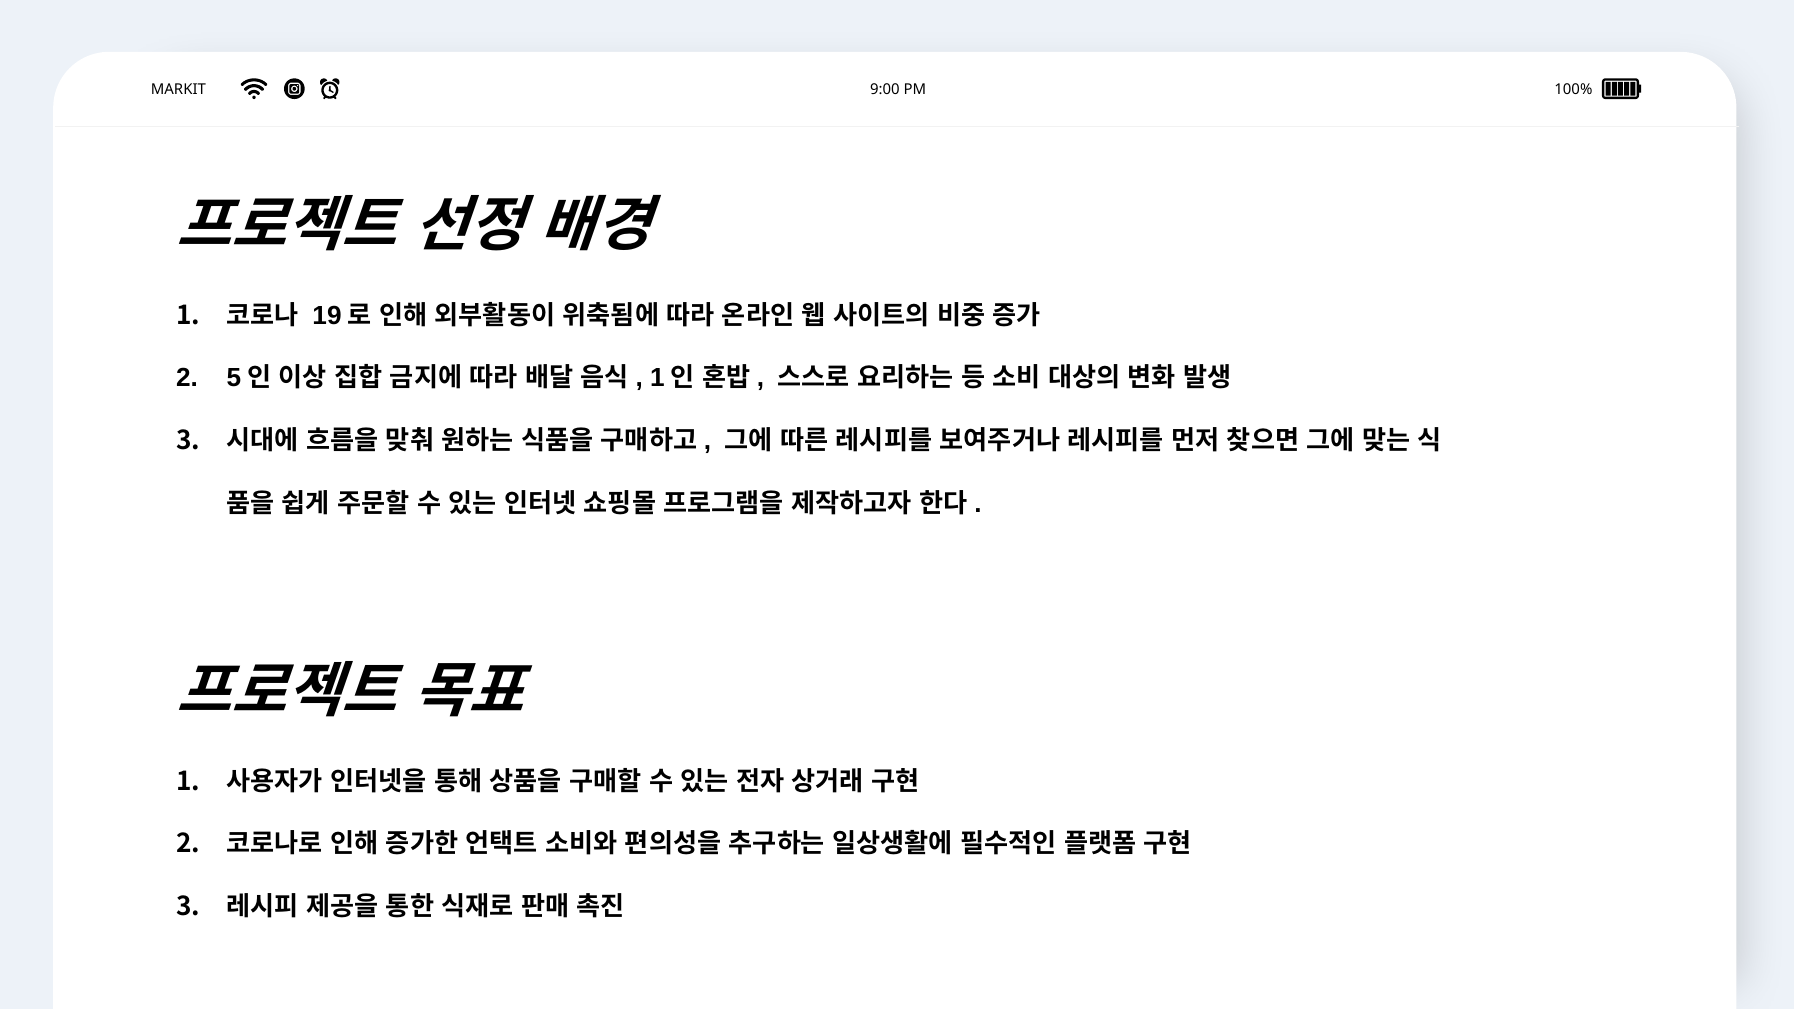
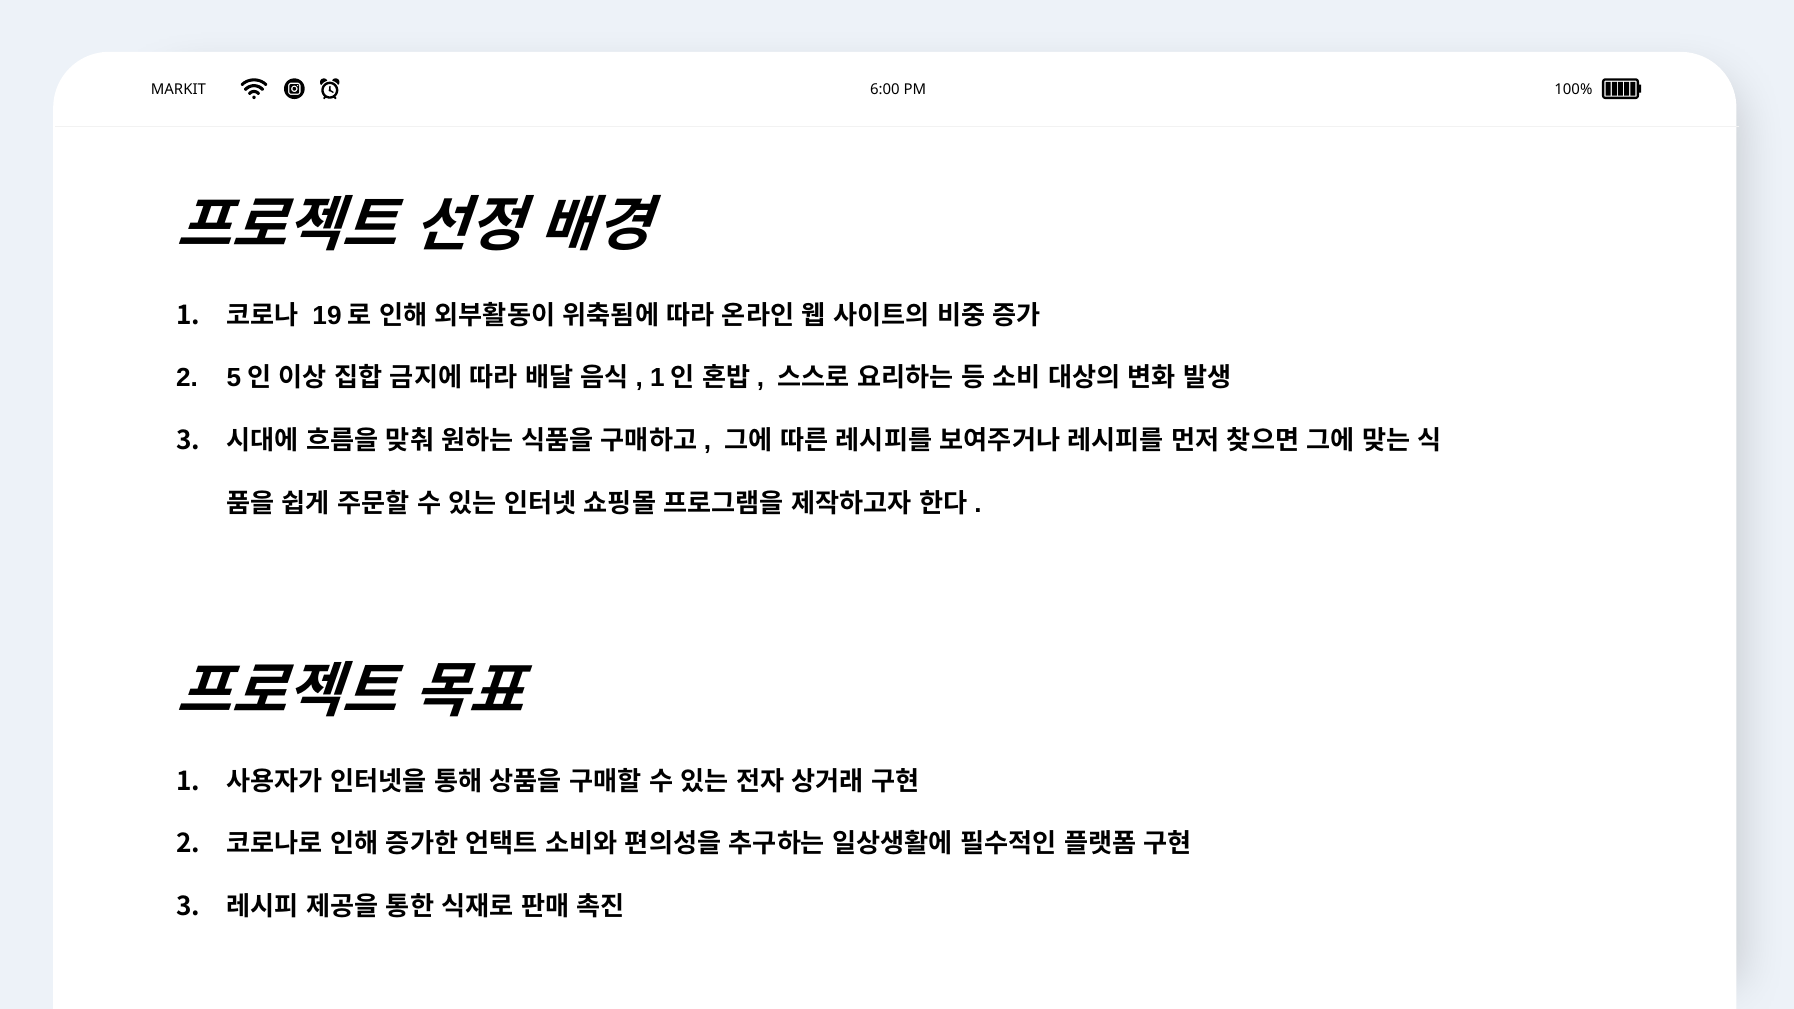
9:00: 9:00 -> 6:00 (885, 90)
